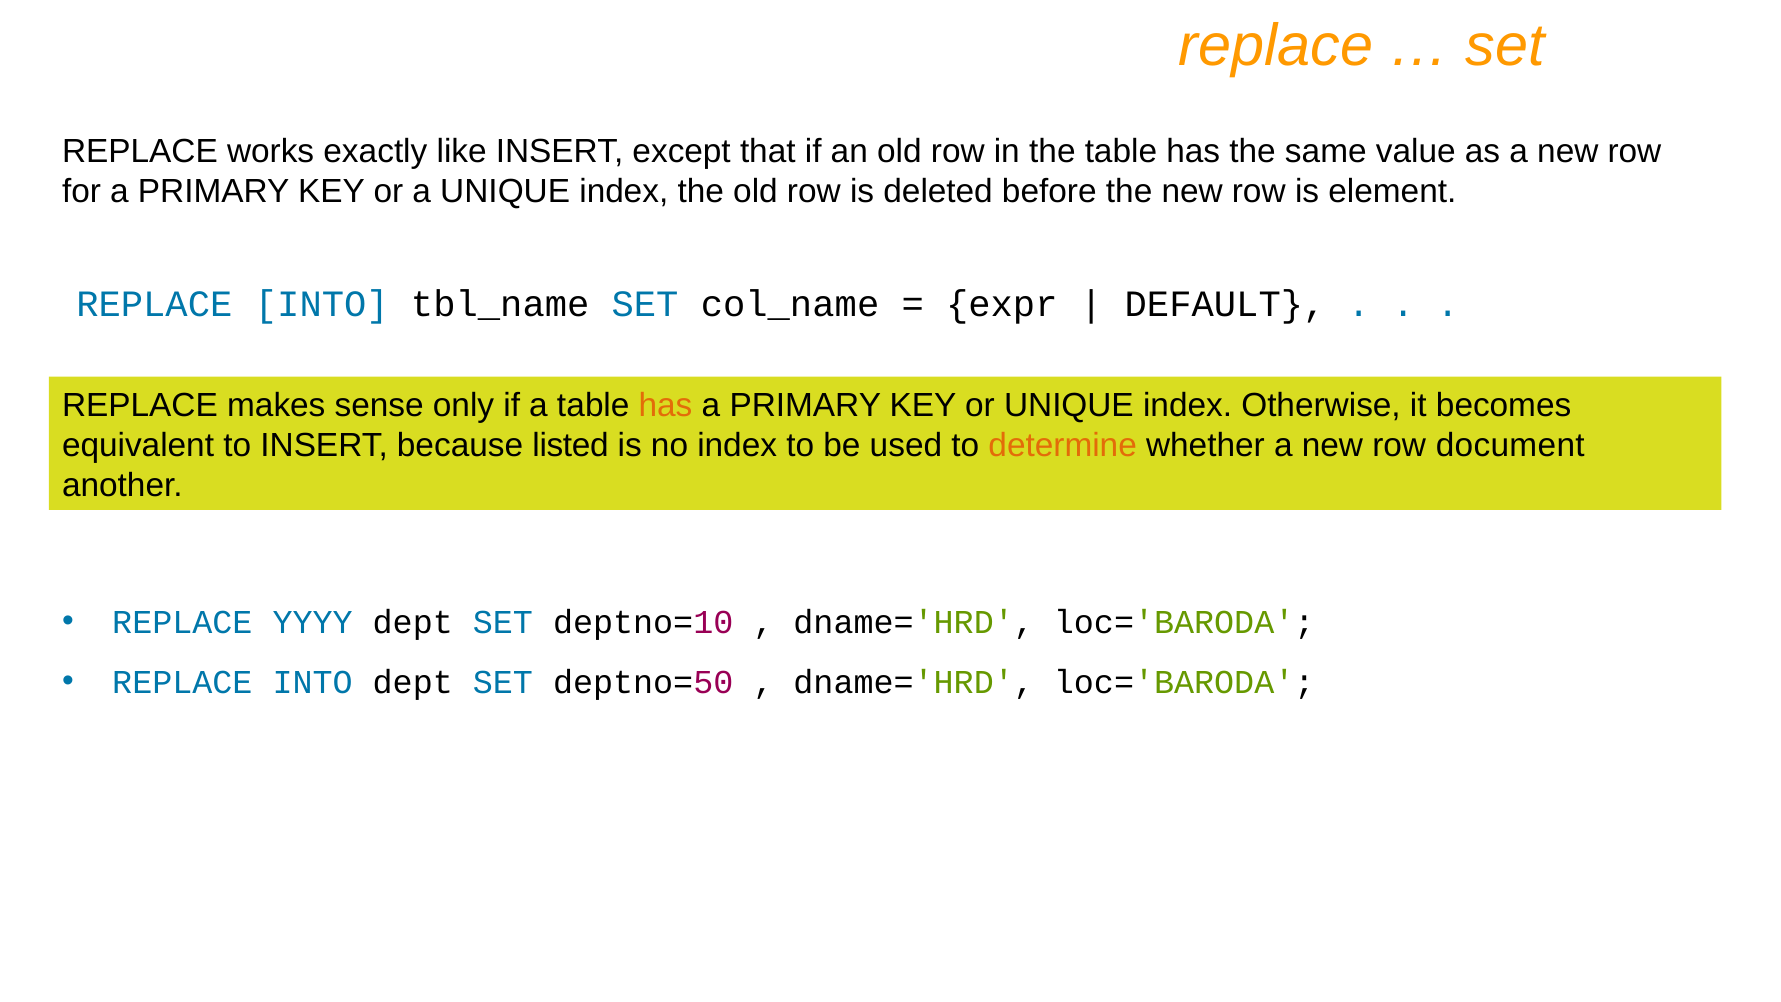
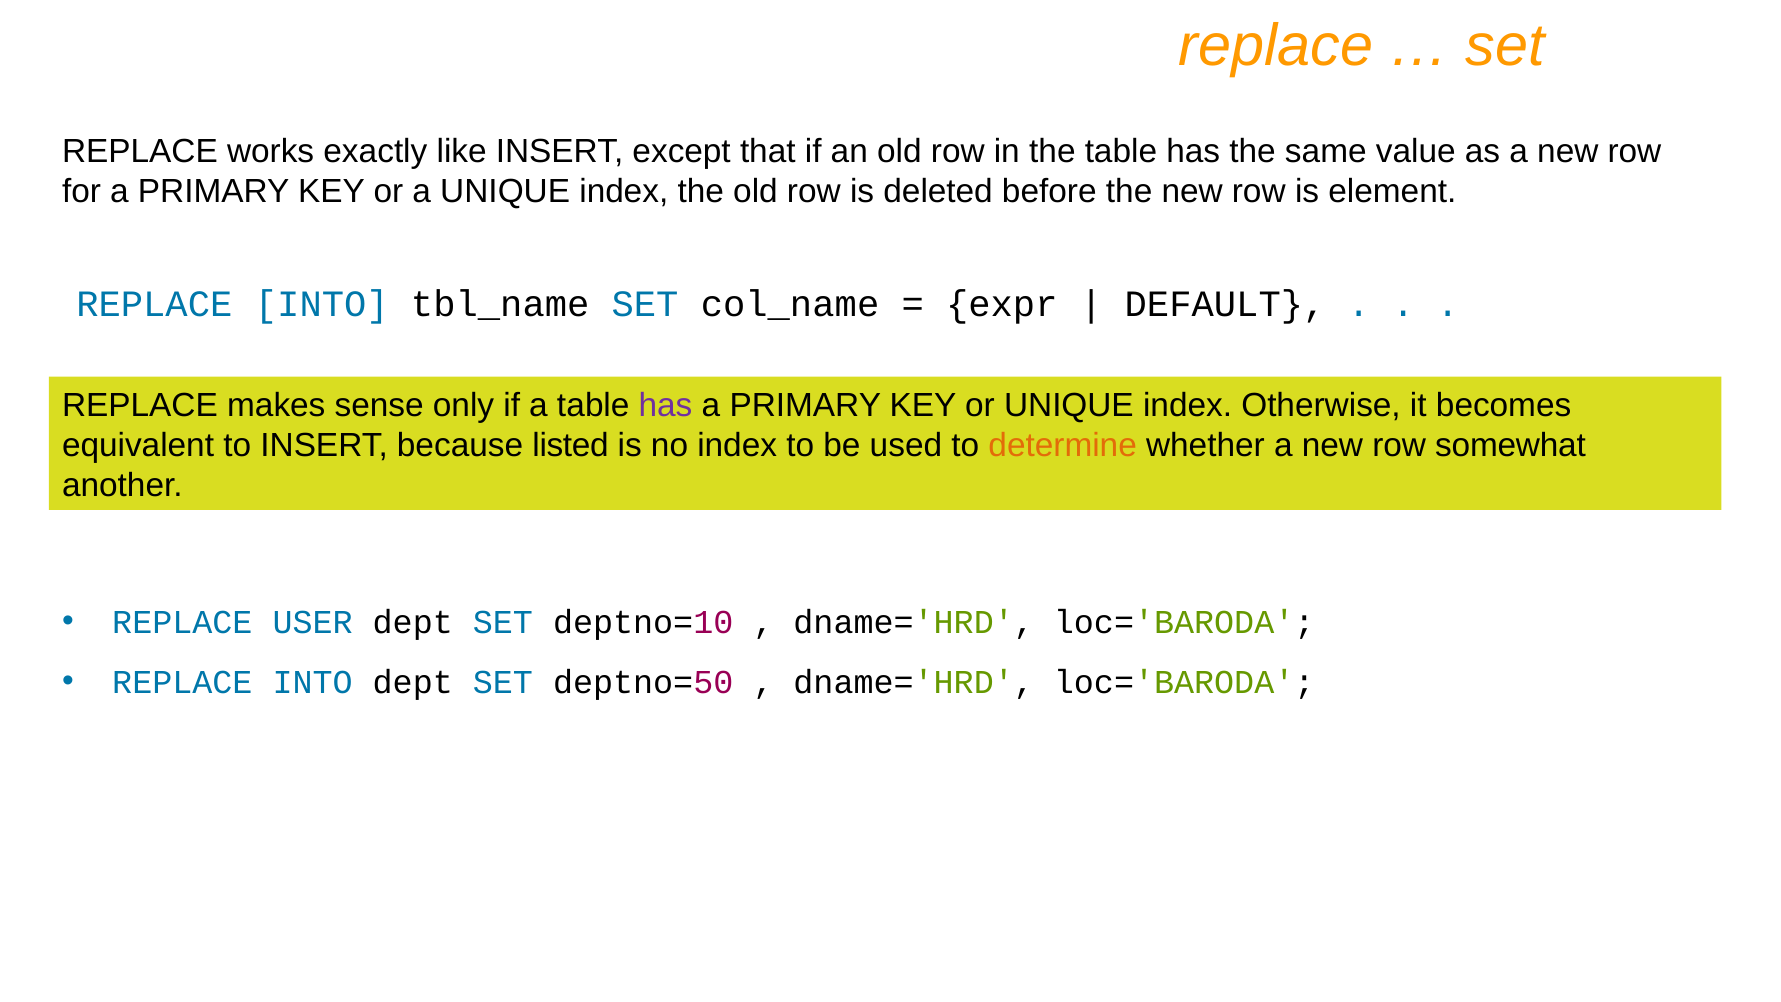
has colour: orange -> purple (666, 405)
document: document -> somewhat (1511, 445)
YYYY: YYYY -> USER (313, 622)
